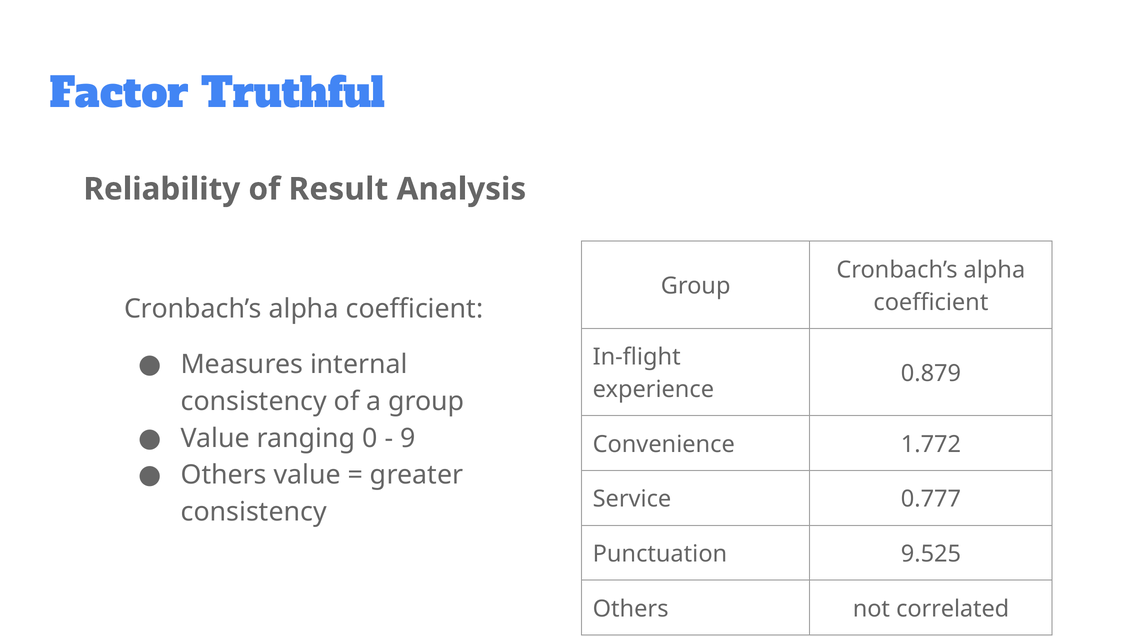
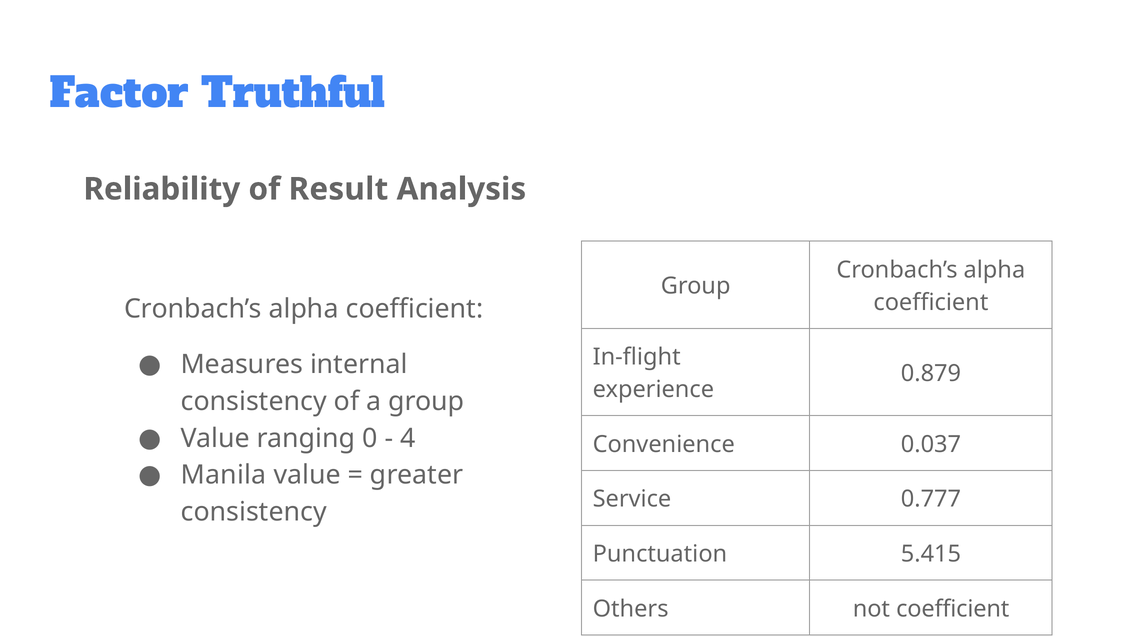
9: 9 -> 4 (408, 438)
1.772: 1.772 -> 0.037 (931, 445)
Others: Others -> Manila (224, 475)
9.525: 9.525 -> 5.415 (931, 554)
not correlated: correlated -> coefficient (953, 609)
